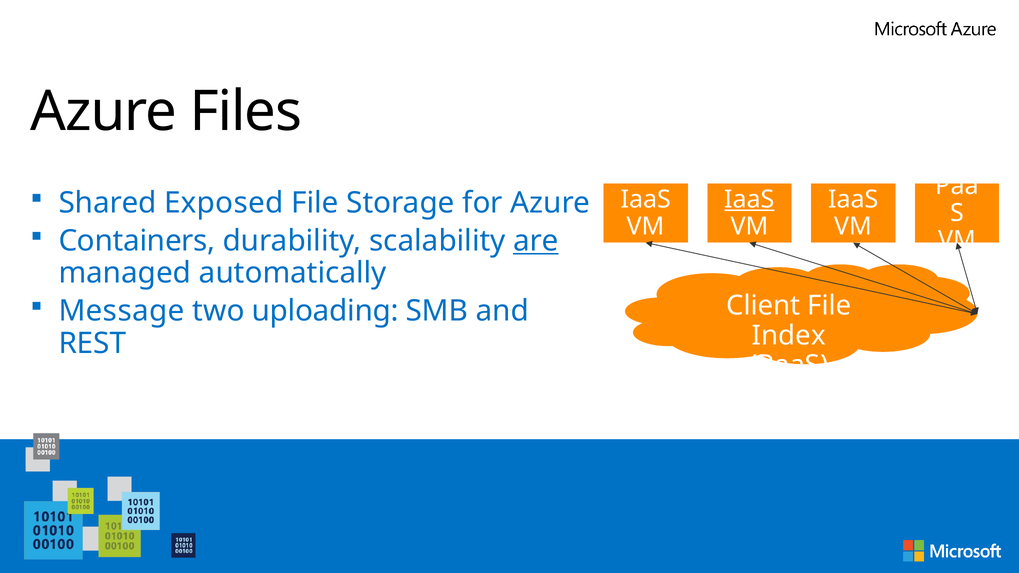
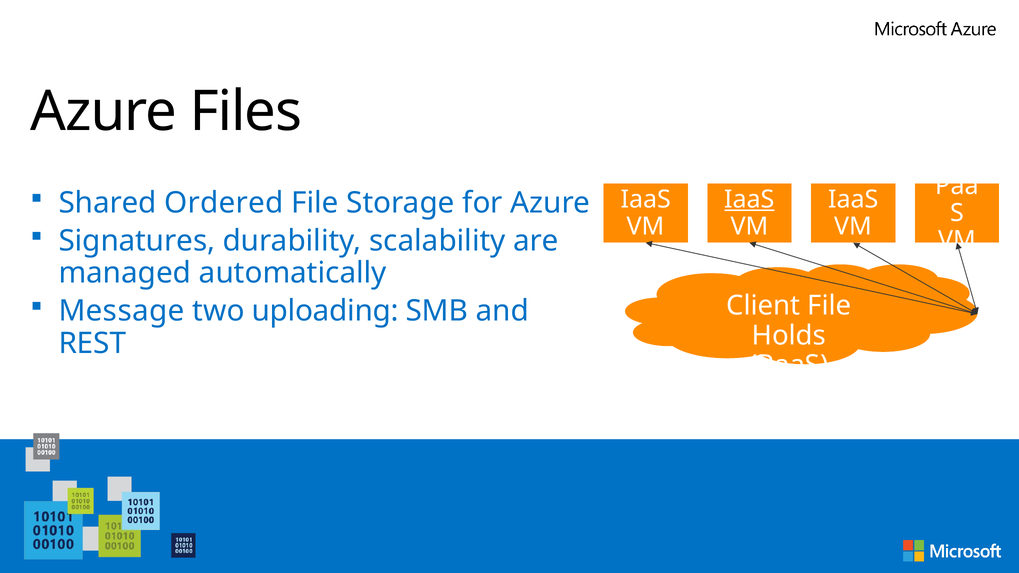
Exposed: Exposed -> Ordered (224, 203)
Containers: Containers -> Signatures (137, 241)
are underline: present -> none (536, 241)
Index: Index -> Holds (789, 336)
